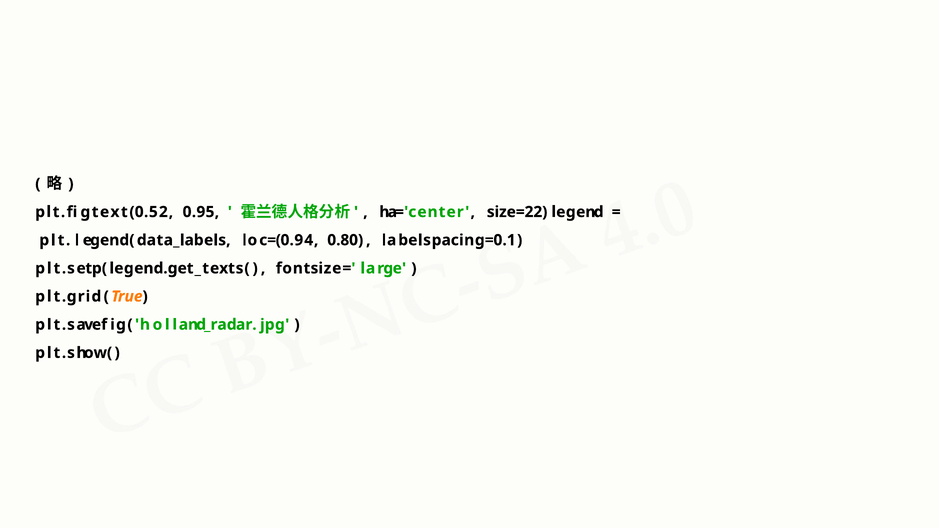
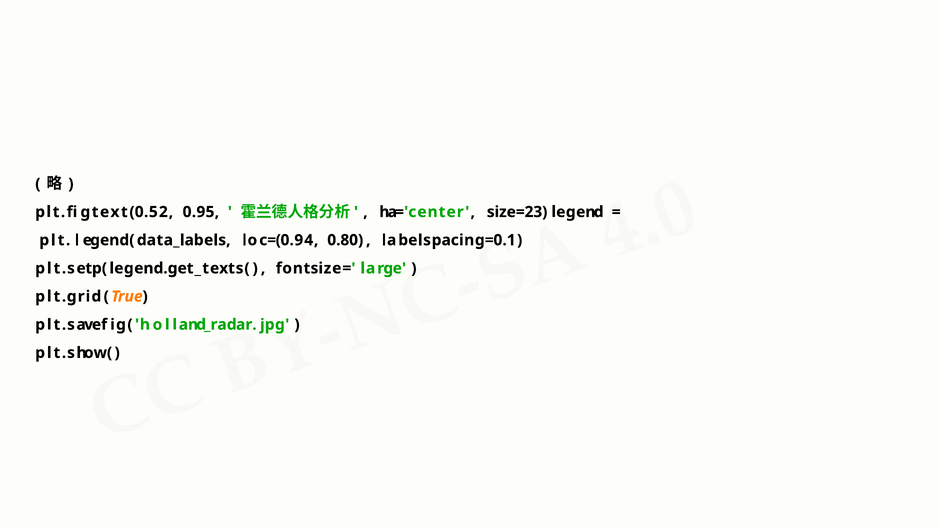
size=22: size=22 -> size=23 (517, 212)
